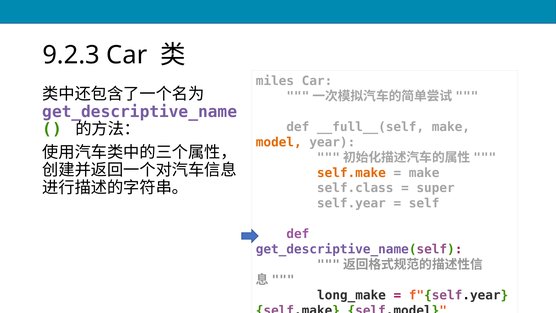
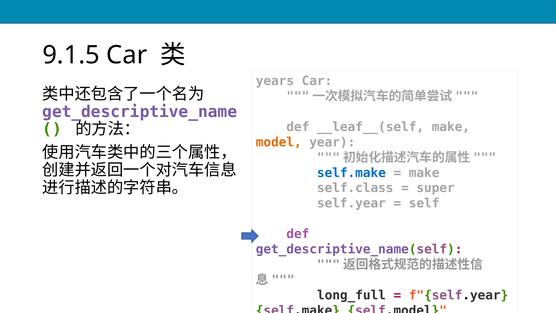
9.2.3: 9.2.3 -> 9.1.5 (71, 55)
miles: miles -> years (275, 81)
__full__(self: __full__(self -> __leaf__(self (371, 127)
self.make colour: orange -> blue (351, 173)
long_make: long_make -> long_full (351, 295)
